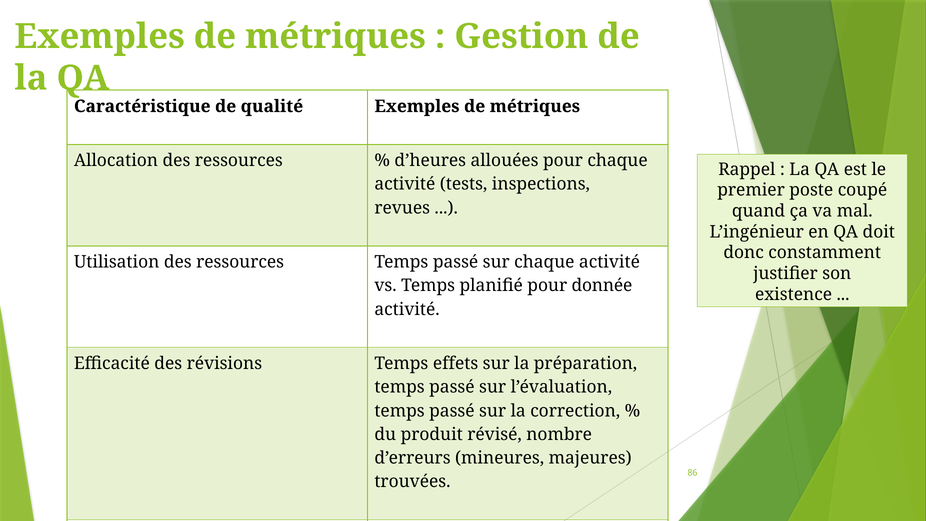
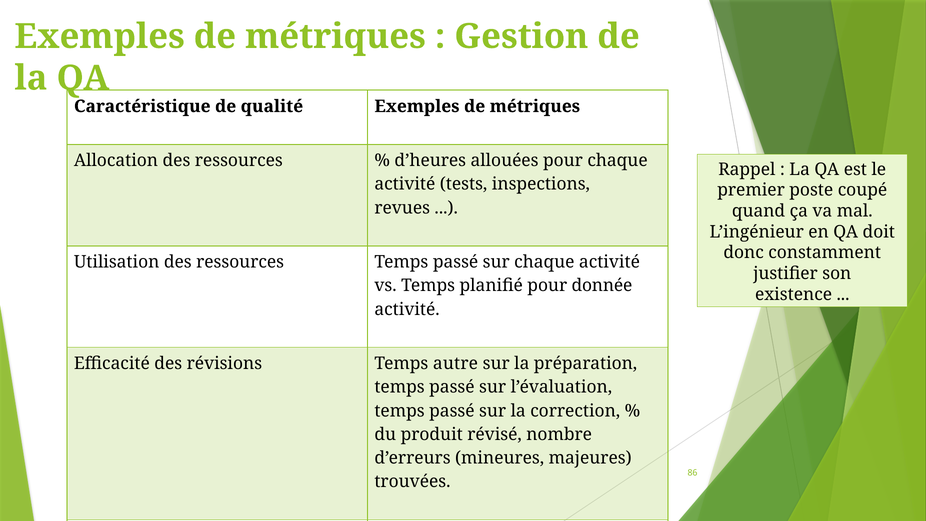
effets: effets -> autre (455, 364)
